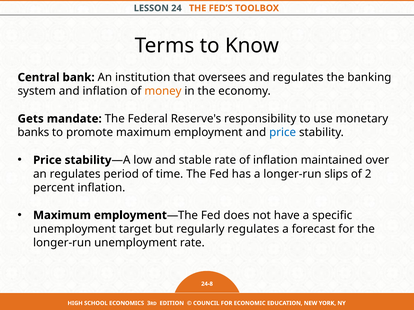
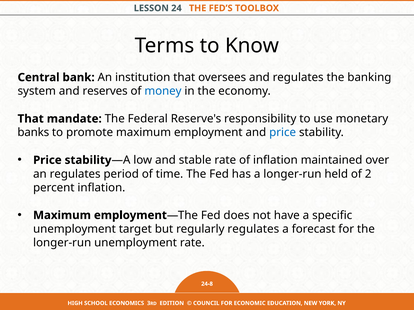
and inflation: inflation -> reserves (105, 91)
money colour: orange -> blue (163, 91)
Gets: Gets -> That (31, 119)
slips: slips -> held (336, 174)
